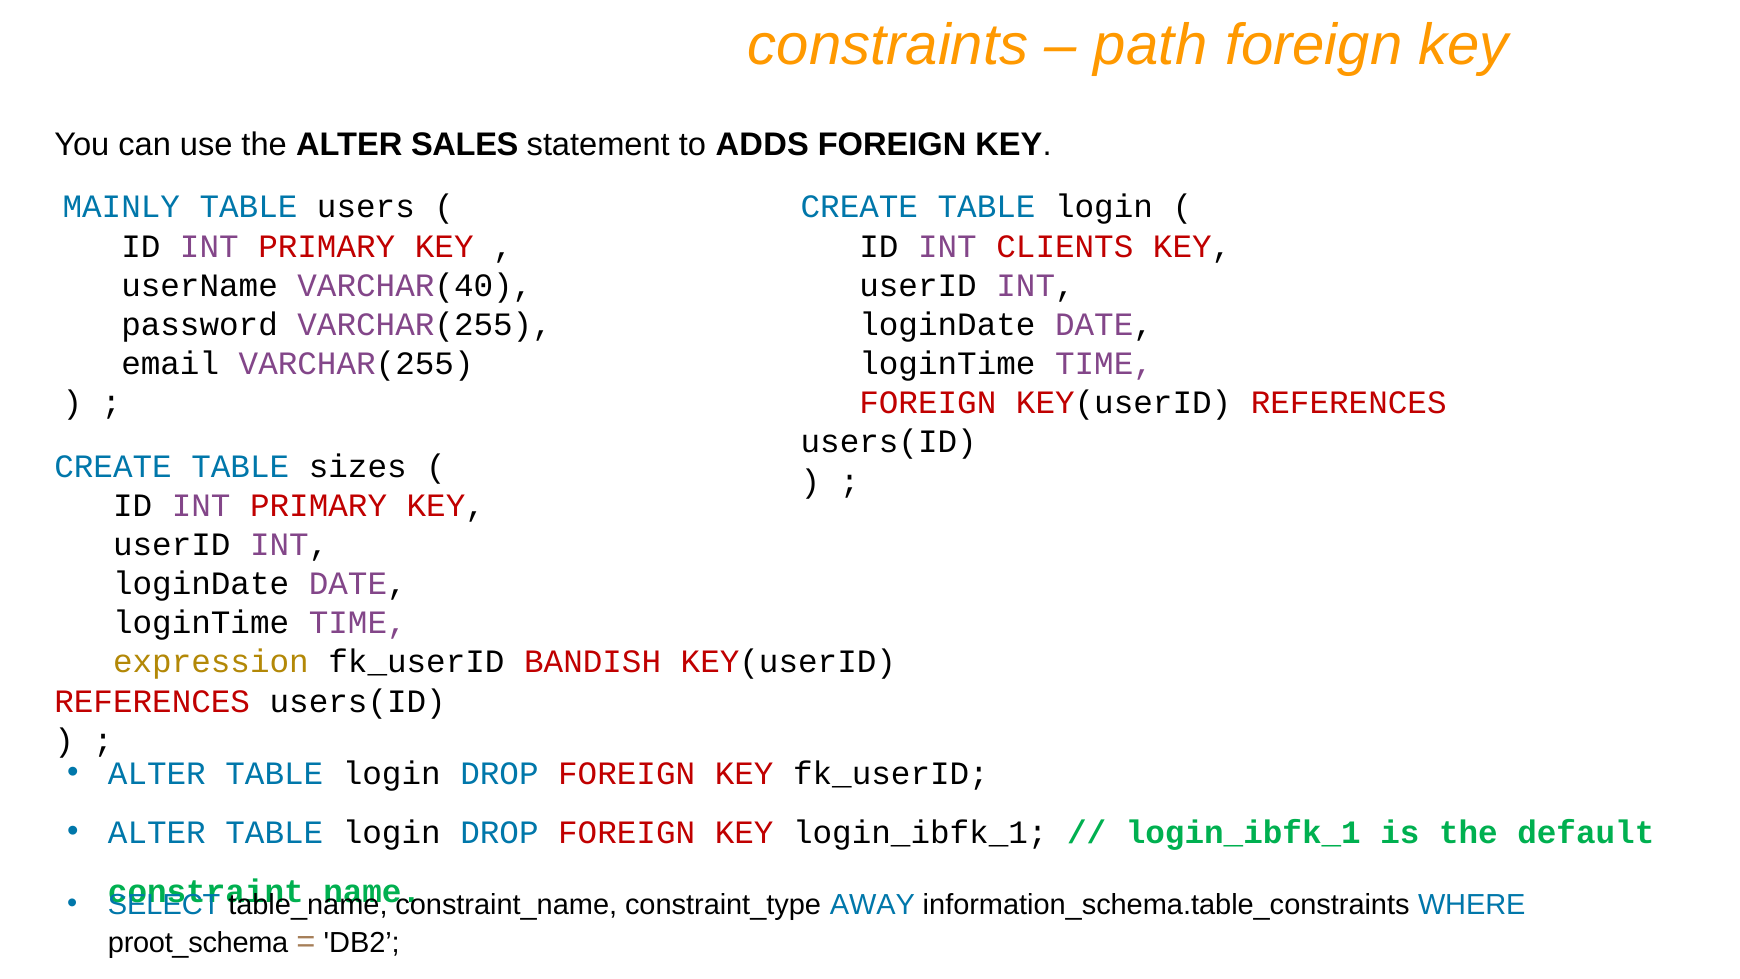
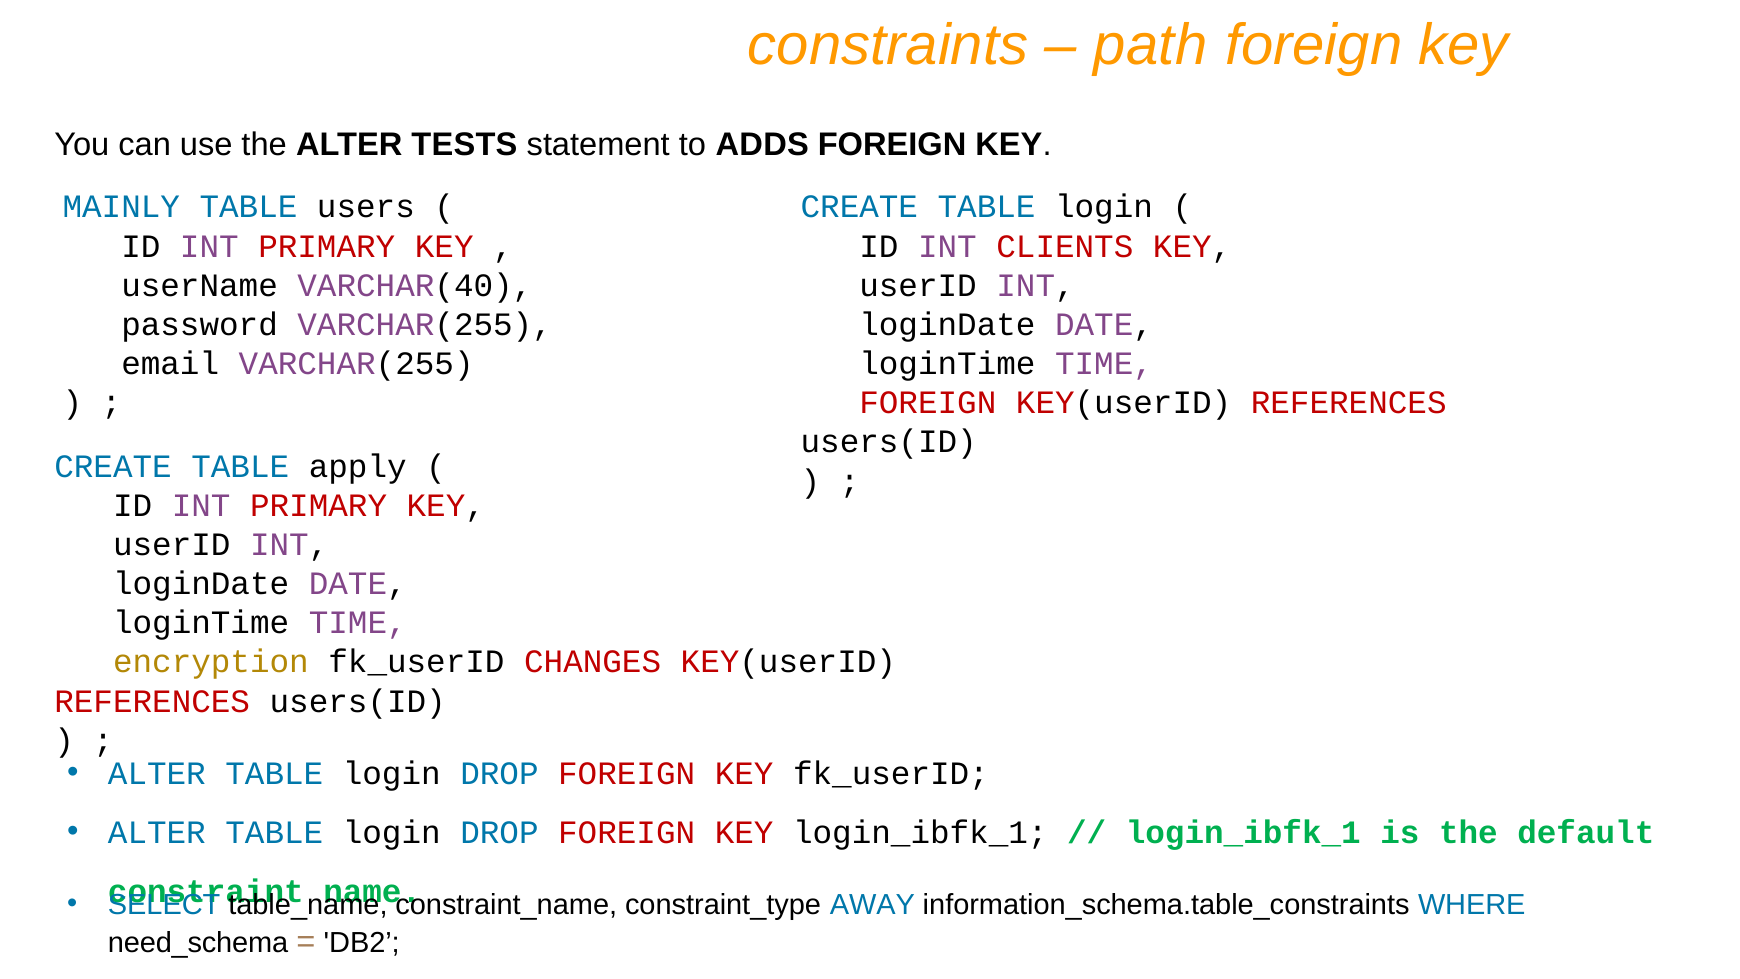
SALES: SALES -> TESTS (464, 145)
sizes: sizes -> apply (358, 466)
expression: expression -> encryption (211, 662)
BANDISH: BANDISH -> CHANGES (593, 662)
proot_schema: proot_schema -> need_schema (198, 943)
